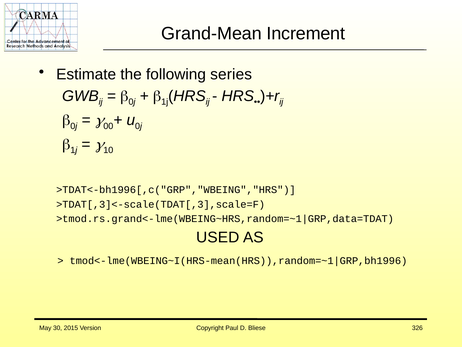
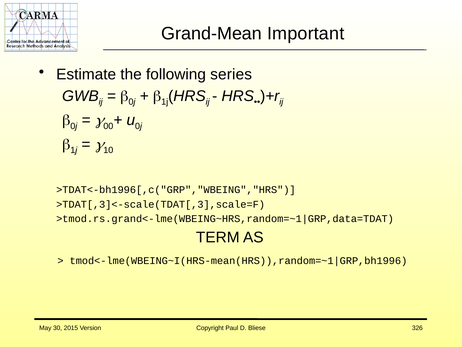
Increment: Increment -> Important (306, 34)
USED: USED -> TERM (218, 237)
